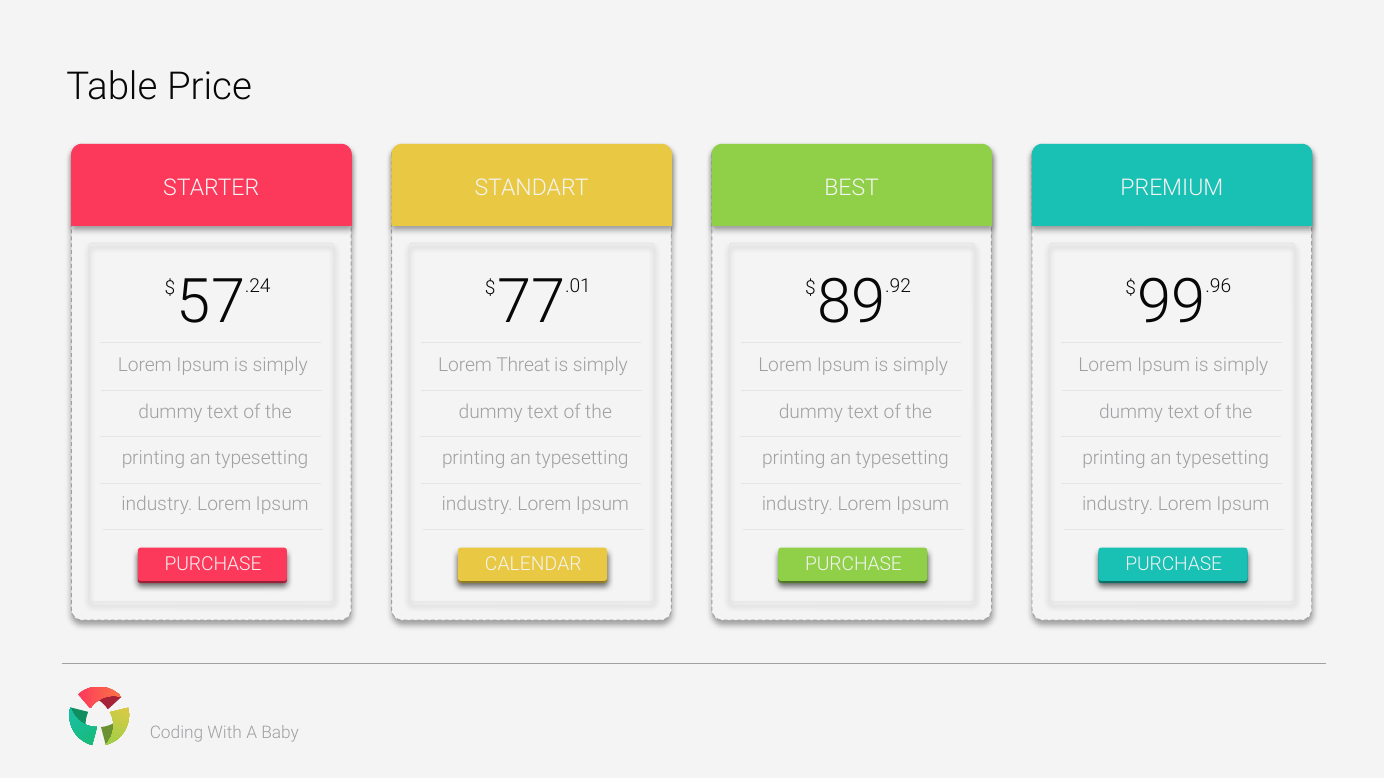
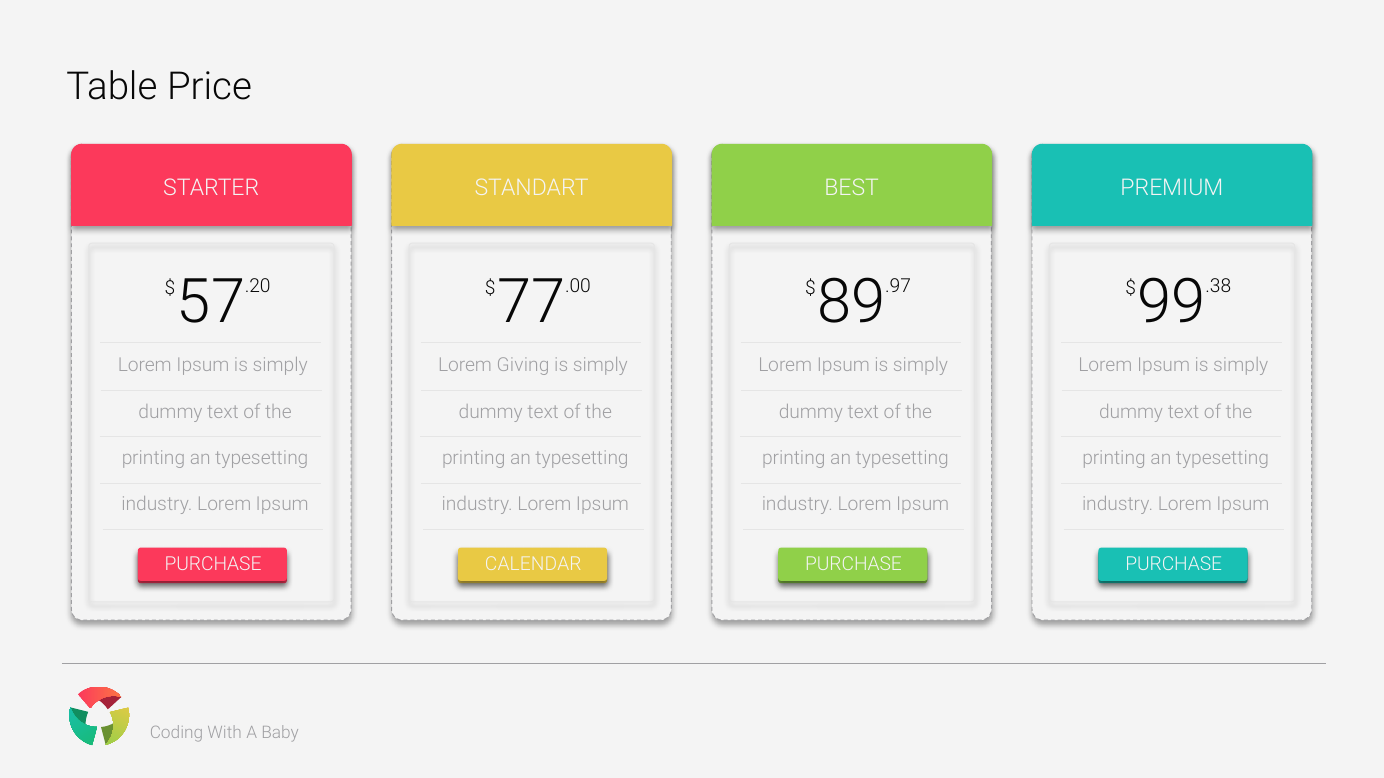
.24: .24 -> .20 (258, 286)
.01: .01 -> .00 (578, 286)
.92: .92 -> .97 (898, 286)
.96: .96 -> .38 (1218, 286)
Threat: Threat -> Giving (523, 366)
